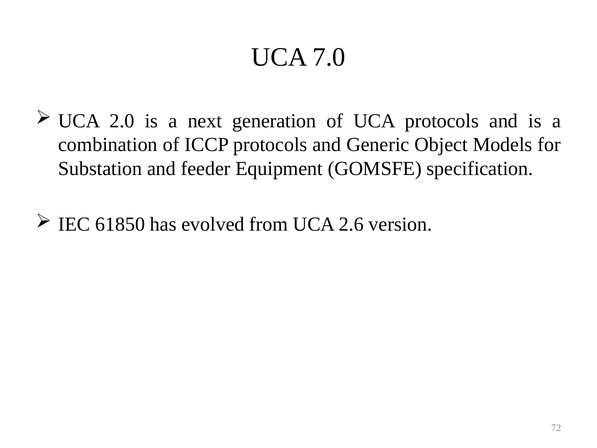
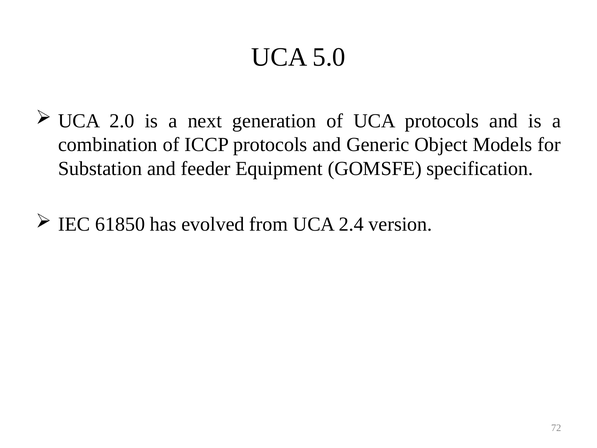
7.0: 7.0 -> 5.0 (329, 57)
2.6: 2.6 -> 2.4 (351, 224)
